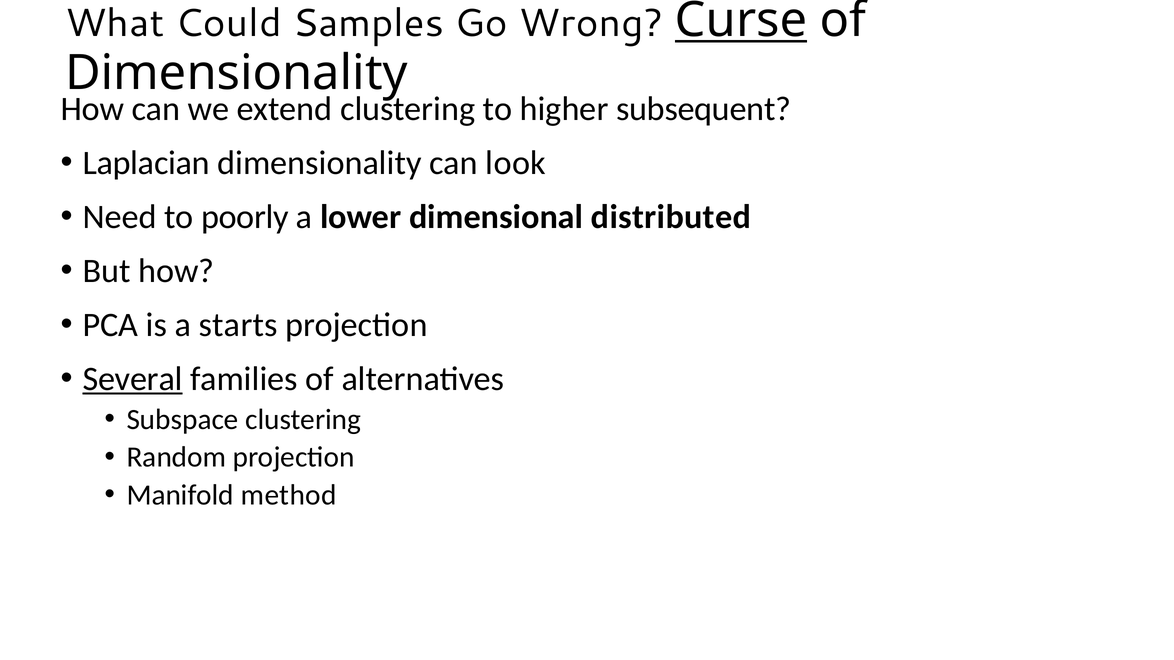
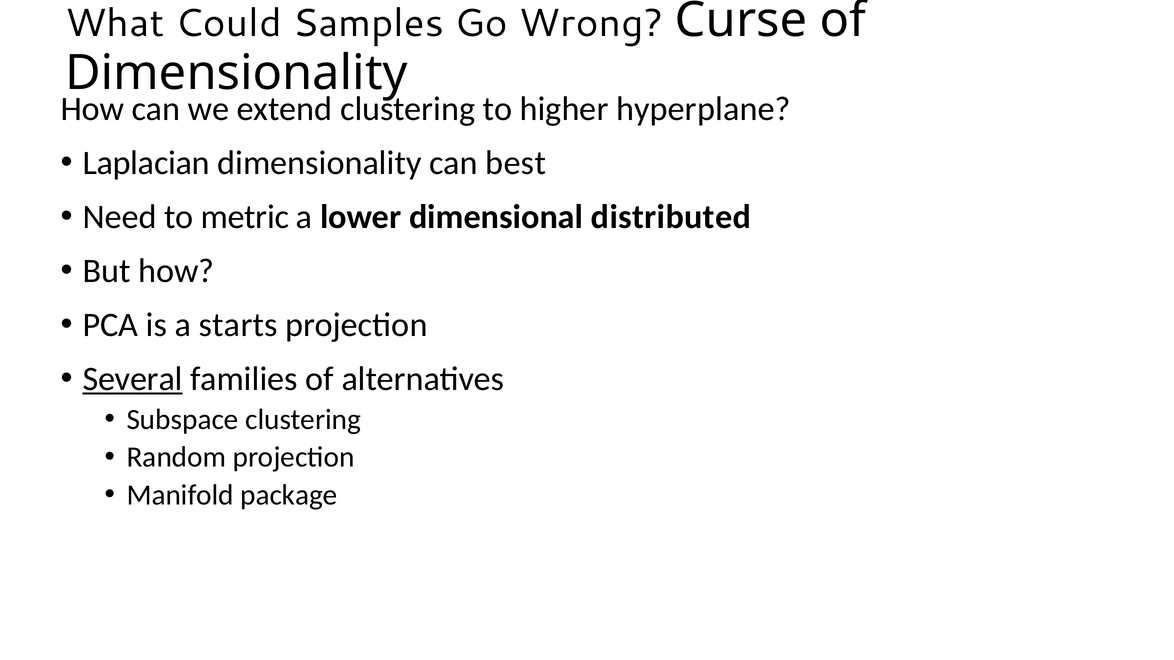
Curse underline: present -> none (741, 20)
subsequent: subsequent -> hyperplane (703, 109)
look: look -> best (516, 163)
poorly: poorly -> metric (245, 217)
method: method -> package (289, 495)
